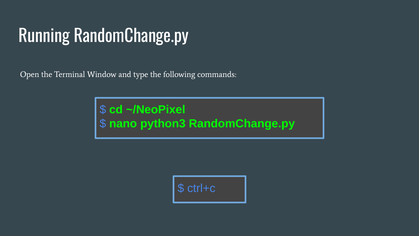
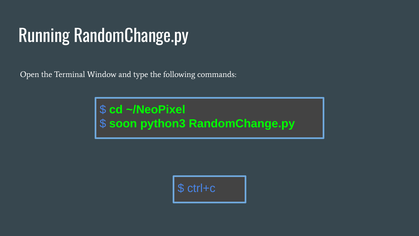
nano: nano -> soon (123, 124)
